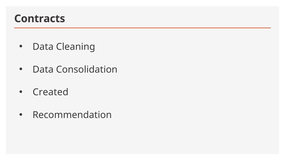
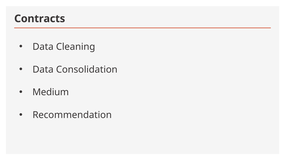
Created: Created -> Medium (51, 92)
